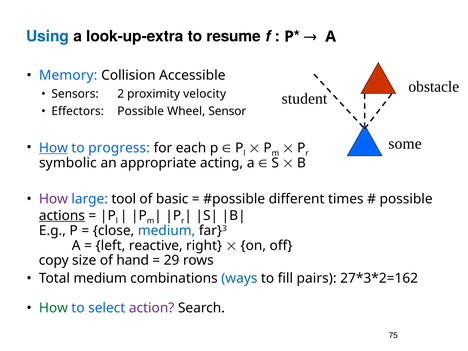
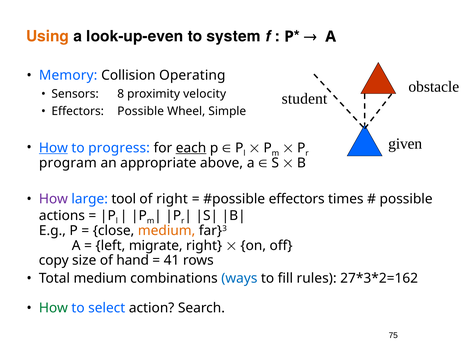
Using colour: blue -> orange (48, 37)
look-up-extra: look-up-extra -> look-up-even (135, 37)
resume: resume -> system (234, 37)
Accessible: Accessible -> Operating (192, 75)
2: 2 -> 8 (121, 94)
Sensor: Sensor -> Simple (227, 111)
some: some -> given (405, 144)
each underline: none -> present (191, 148)
symbolic: symbolic -> program (68, 163)
acting: acting -> above (222, 163)
of basic: basic -> right (172, 199)
different: different -> effectors (297, 199)
actions underline: present -> none (62, 216)
medium colour: blue -> orange (167, 231)
reactive: reactive -> migrate (156, 246)
29: 29 -> 41 (172, 260)
pairs: pairs -> rules (317, 278)
action colour: purple -> black (152, 308)
